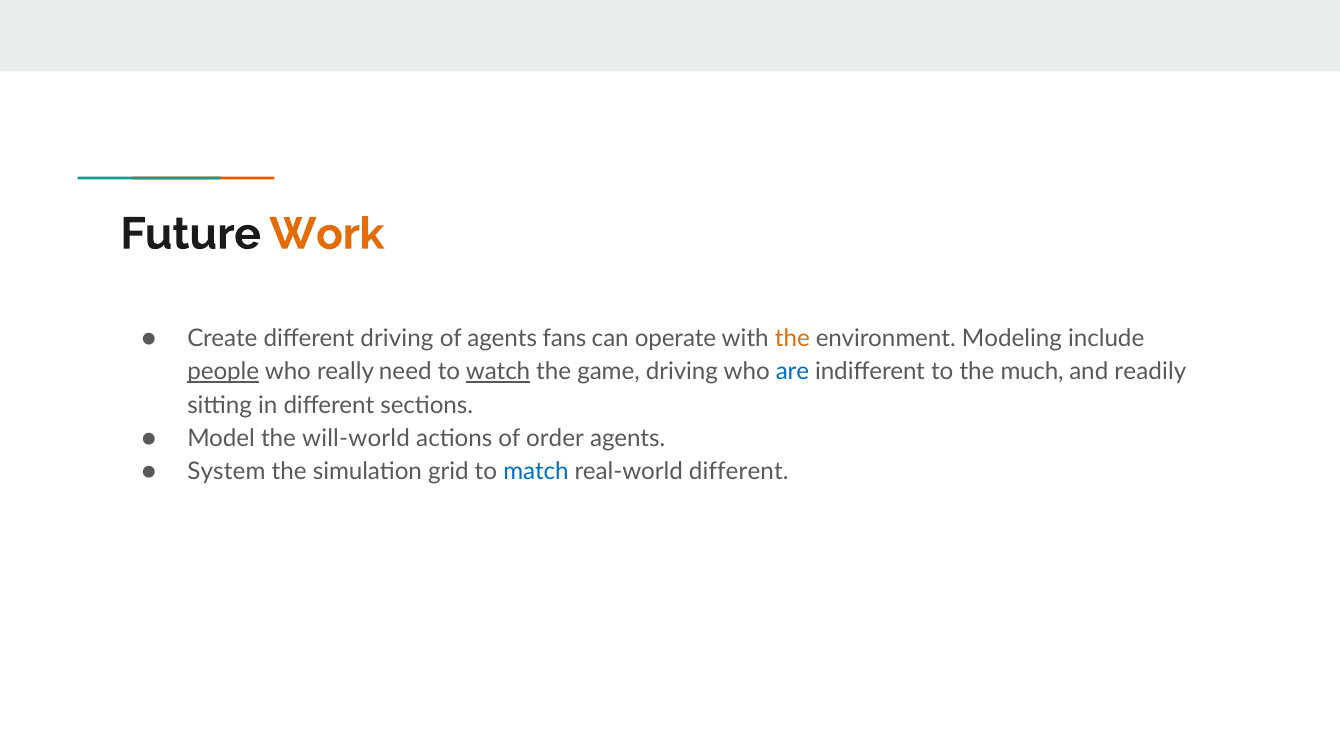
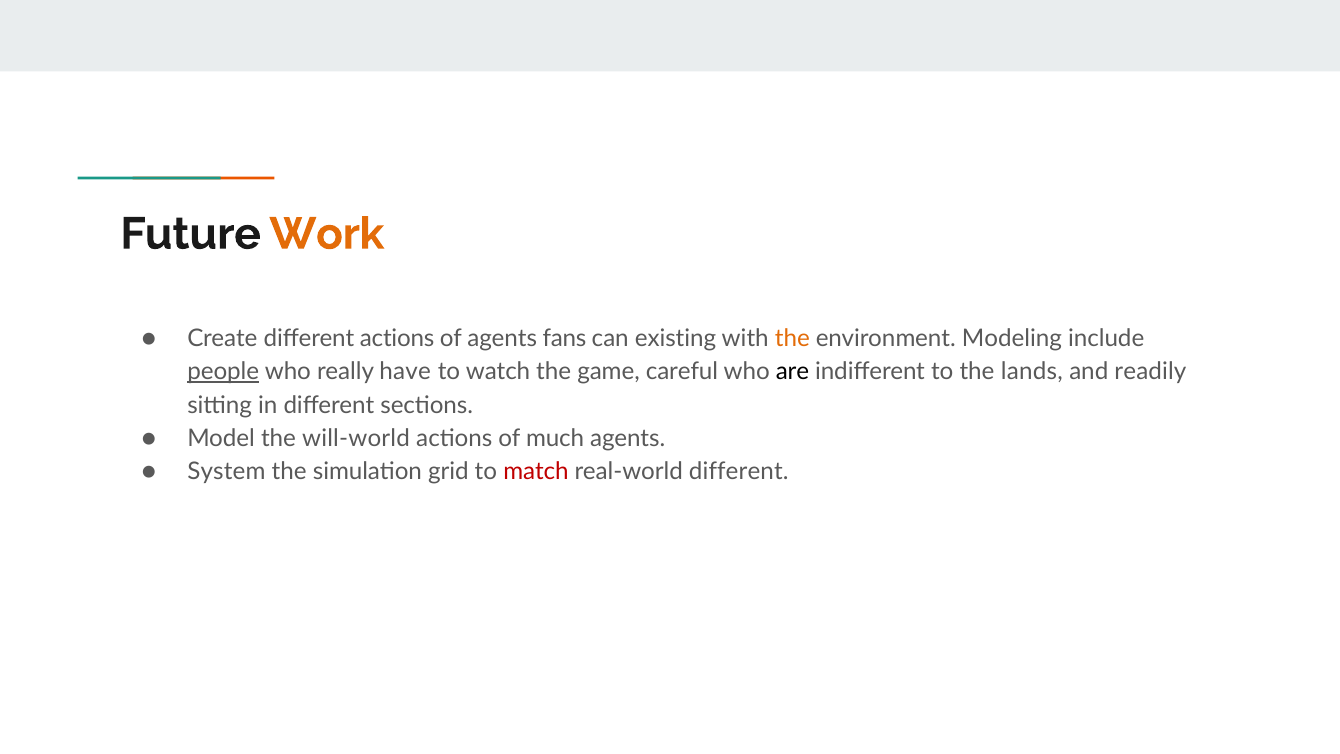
different driving: driving -> actions (397, 338)
operate: operate -> existing (675, 338)
need: need -> have (405, 372)
watch underline: present -> none (498, 372)
game driving: driving -> careful (682, 372)
are colour: blue -> black (793, 372)
much: much -> lands (1032, 372)
order: order -> much (555, 438)
match colour: blue -> red (536, 472)
